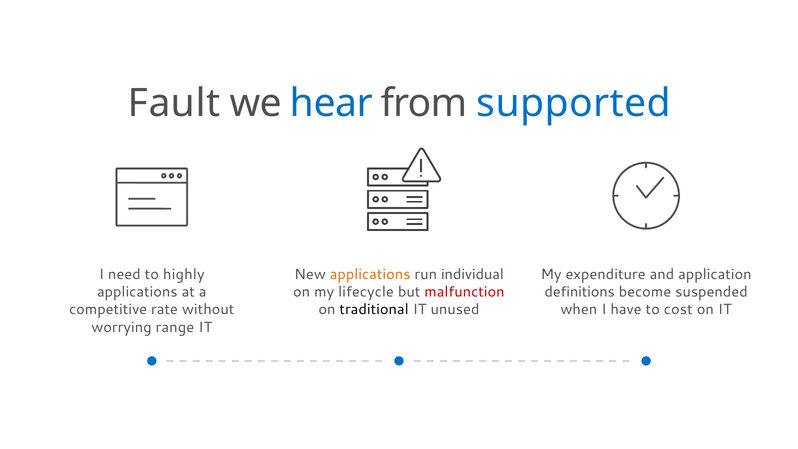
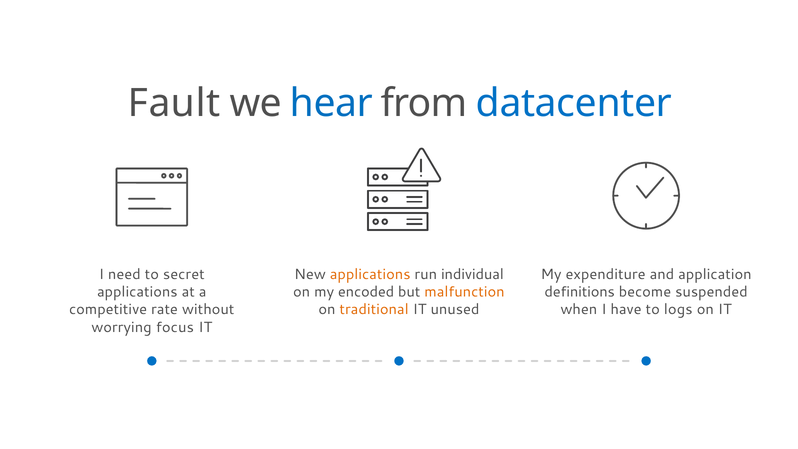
supported: supported -> datacenter (574, 103)
highly: highly -> secret (184, 274)
lifecycle: lifecycle -> encoded (366, 292)
malfunction colour: red -> orange (465, 292)
traditional colour: black -> orange (374, 310)
cost: cost -> logs (678, 310)
range: range -> focus (175, 327)
